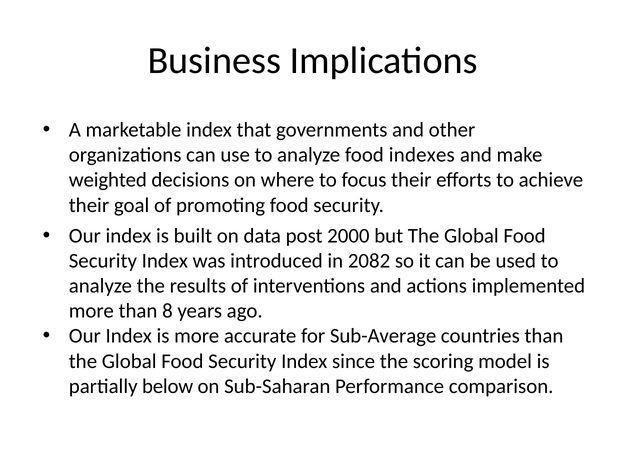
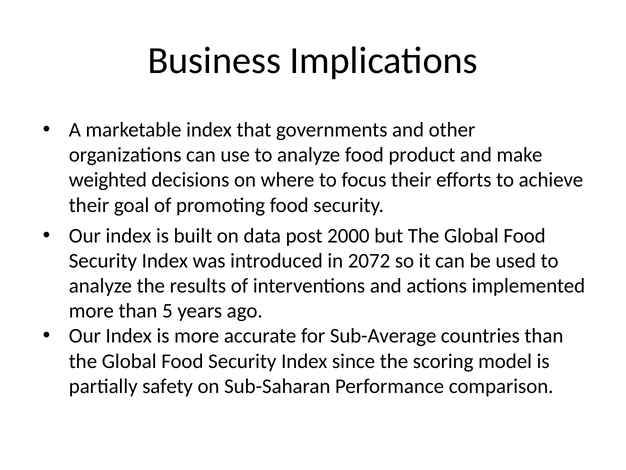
indexes: indexes -> product (422, 155)
2082: 2082 -> 2072 (369, 261)
8: 8 -> 5 (167, 311)
below: below -> safety (168, 386)
